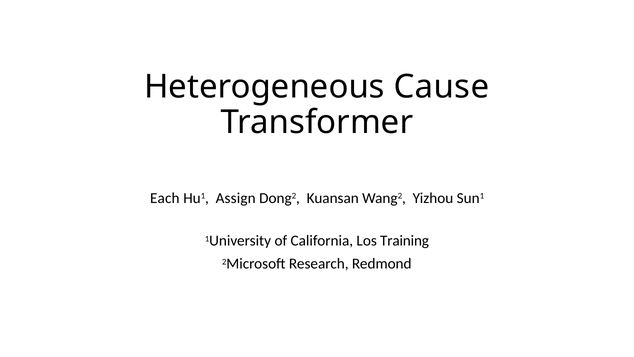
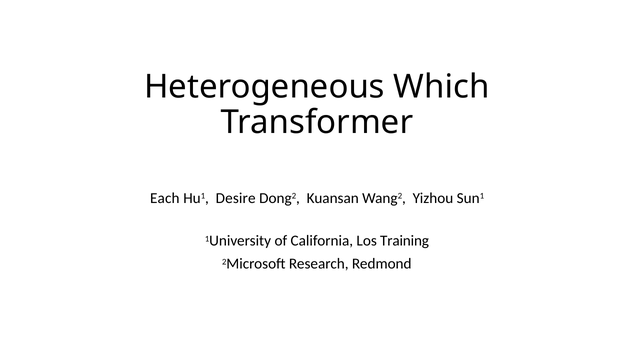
Cause: Cause -> Which (441, 87)
Assign: Assign -> Desire (236, 198)
